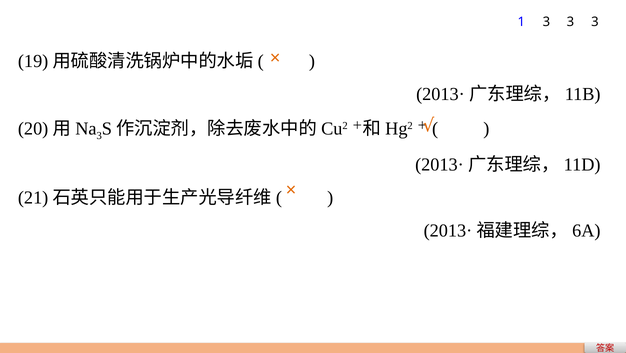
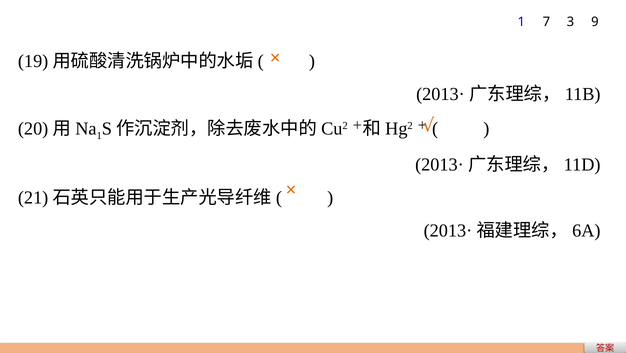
1 3: 3 -> 7 (546, 22)
3: 3 -> 9 (595, 22)
3: 3 -> 1 (99, 135)
